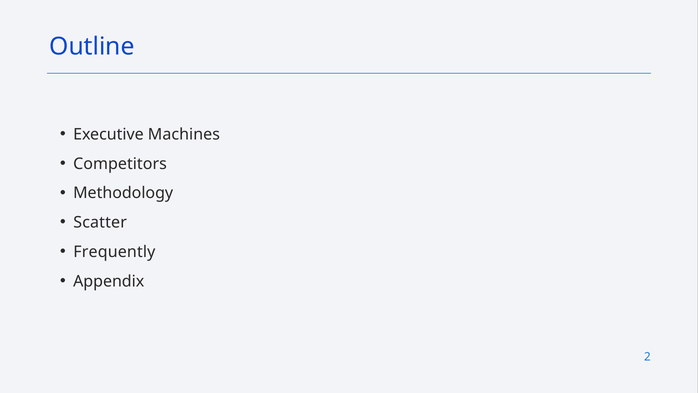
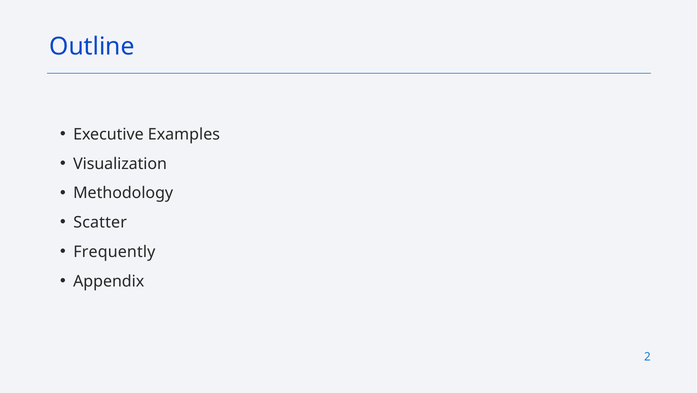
Machines: Machines -> Examples (184, 134)
Competitors: Competitors -> Visualization (120, 164)
